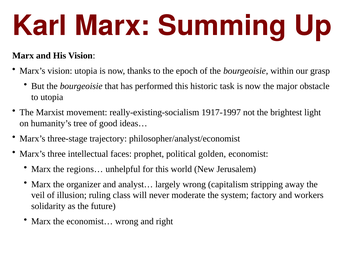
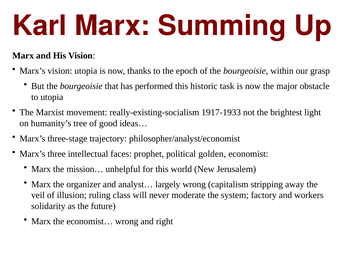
1917-1997: 1917-1997 -> 1917-1933 (221, 112)
regions…: regions… -> mission… (85, 169)
